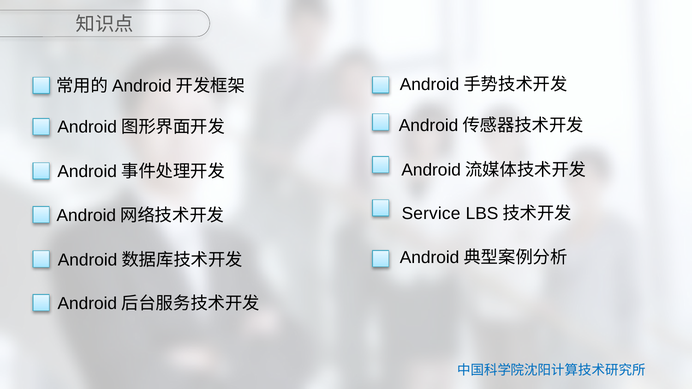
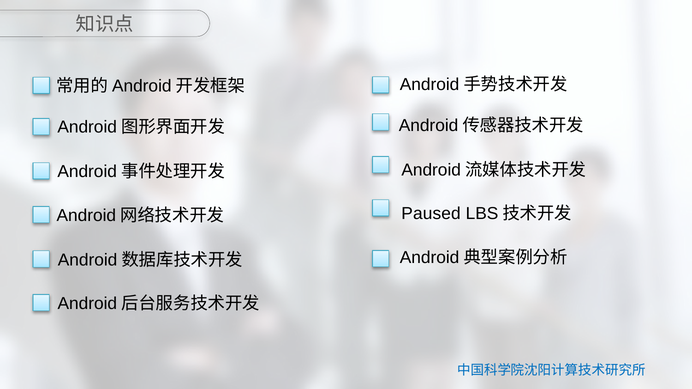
Service: Service -> Paused (431, 214)
